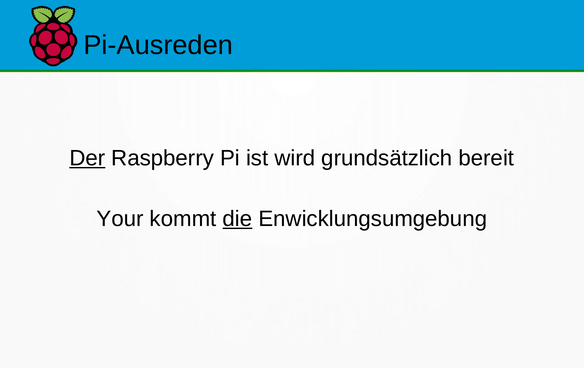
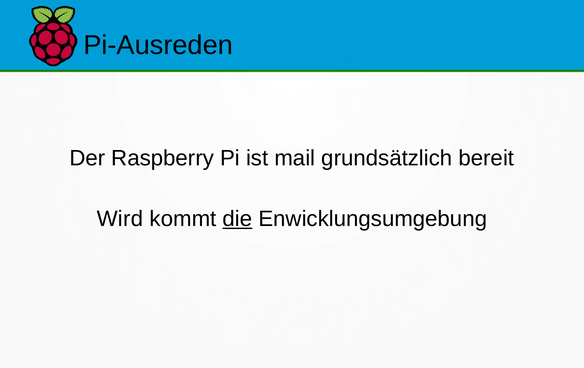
Der underline: present -> none (87, 158)
wird: wird -> mail (295, 158)
Your: Your -> Wird (120, 219)
